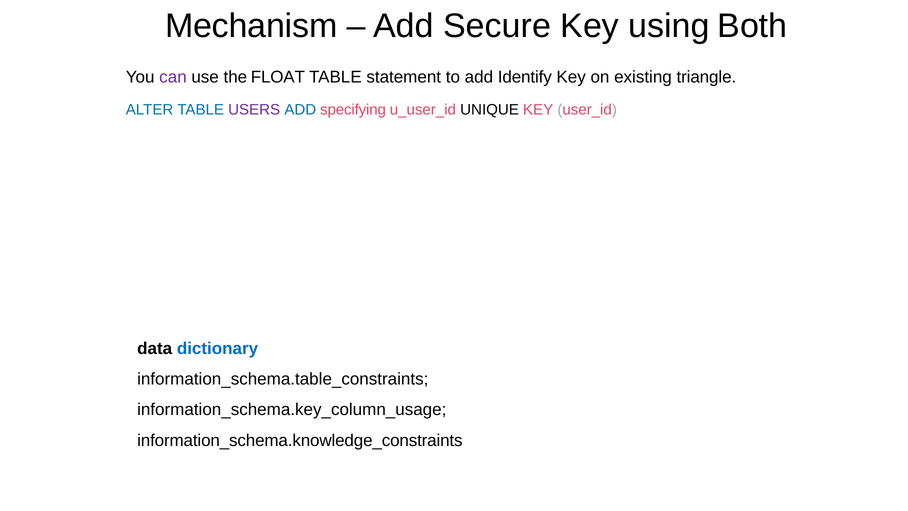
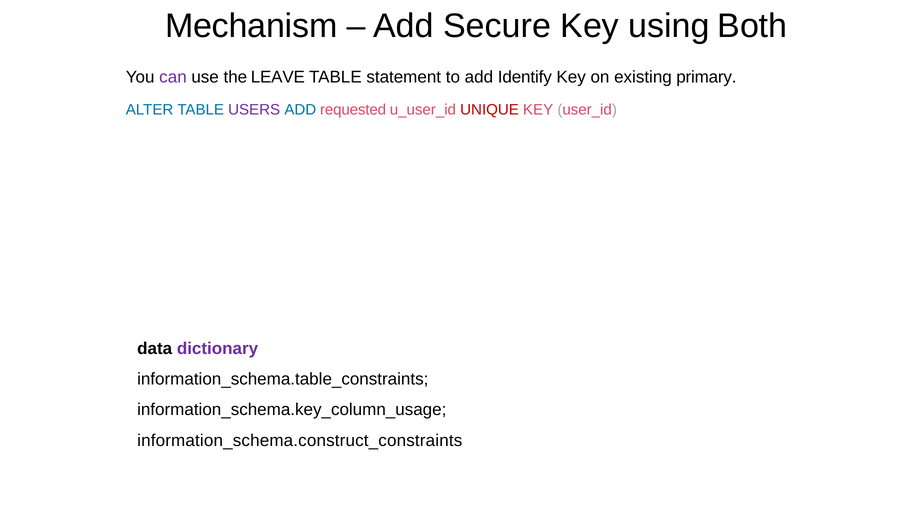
FLOAT: FLOAT -> LEAVE (278, 77)
triangle: triangle -> primary (706, 77)
specifying: specifying -> requested (353, 110)
UNIQUE colour: black -> red (490, 110)
dictionary colour: blue -> purple (218, 348)
information_schema.knowledge_constraints: information_schema.knowledge_constraints -> information_schema.construct_constraints (300, 440)
